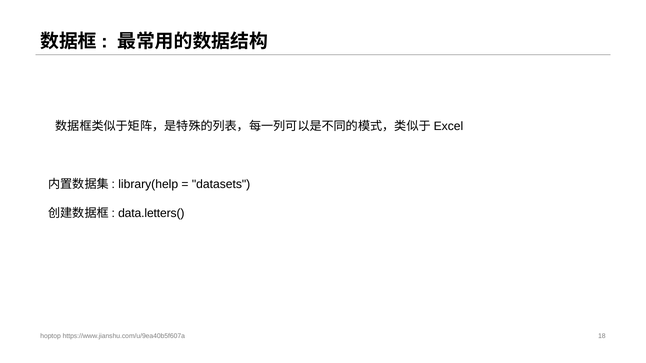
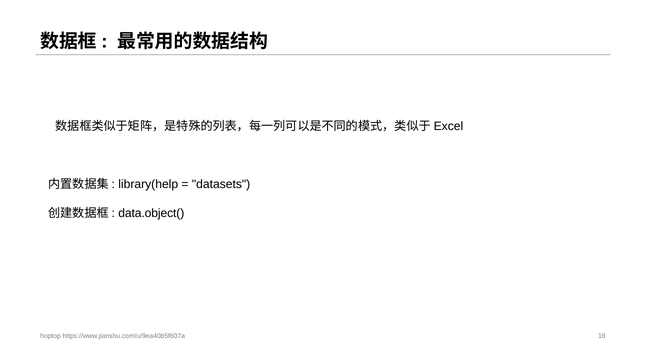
data.letters(: data.letters( -> data.object( (151, 214)
